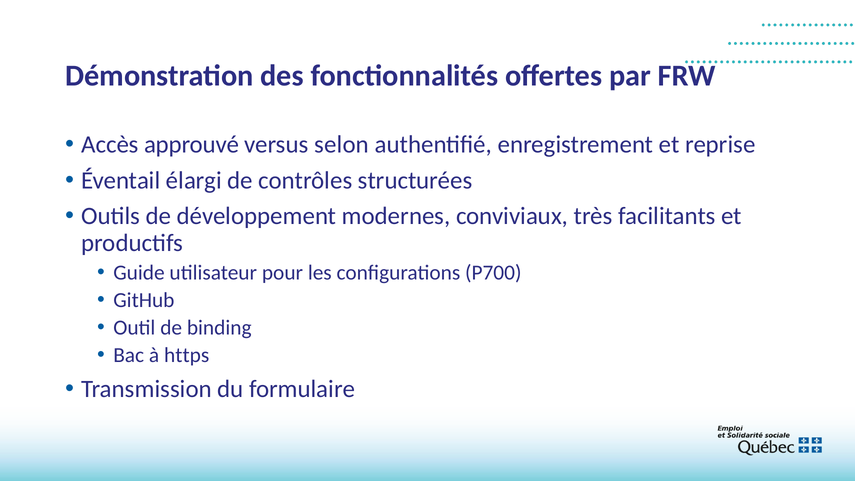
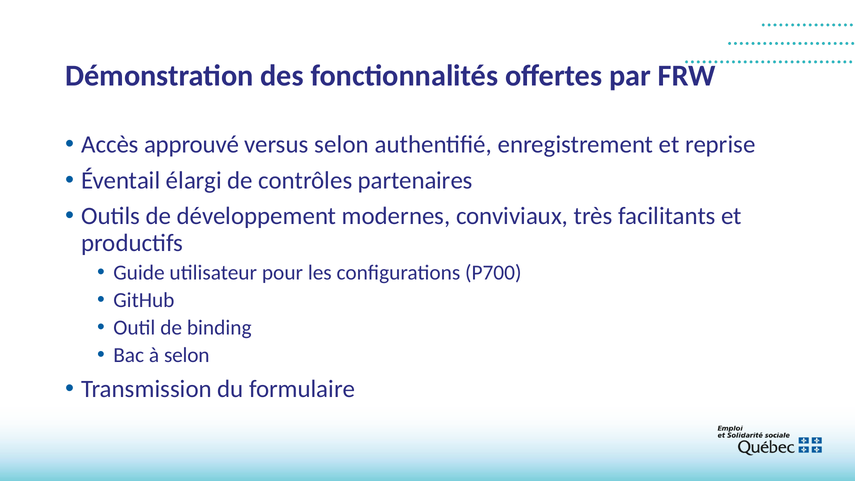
structurées: structurées -> partenaires (415, 180)
à https: https -> selon (187, 355)
